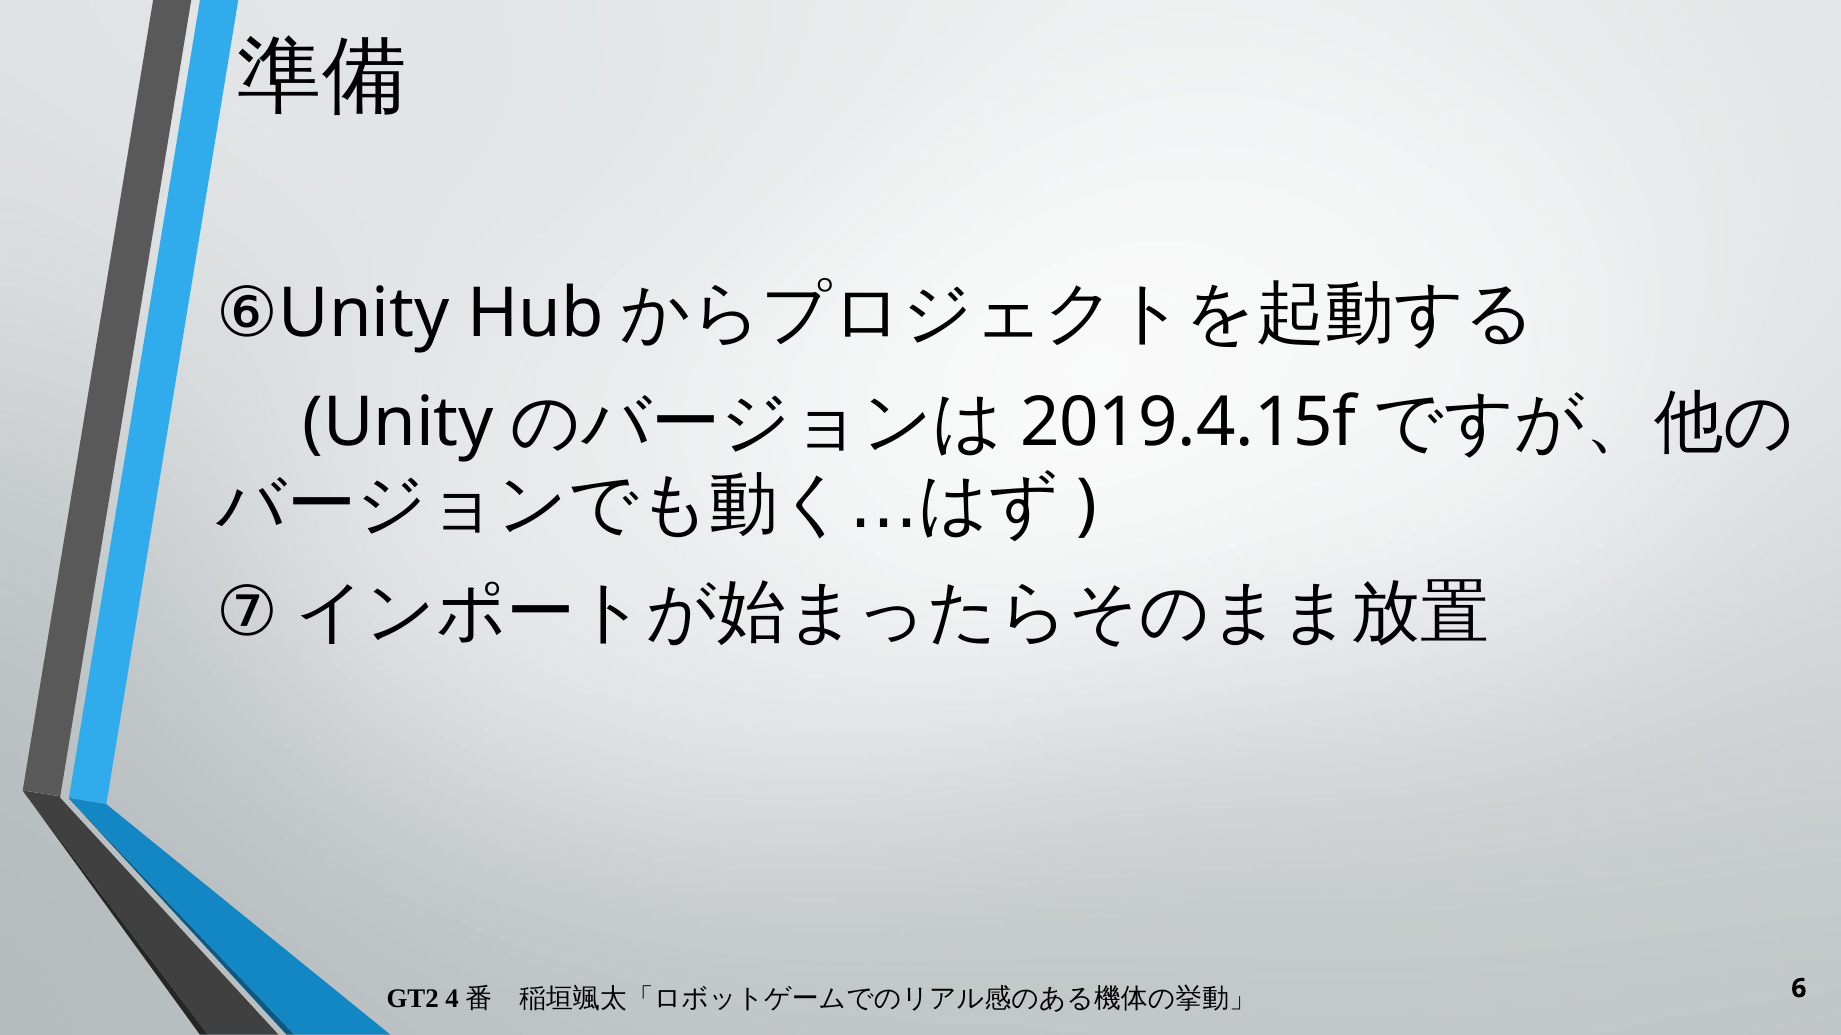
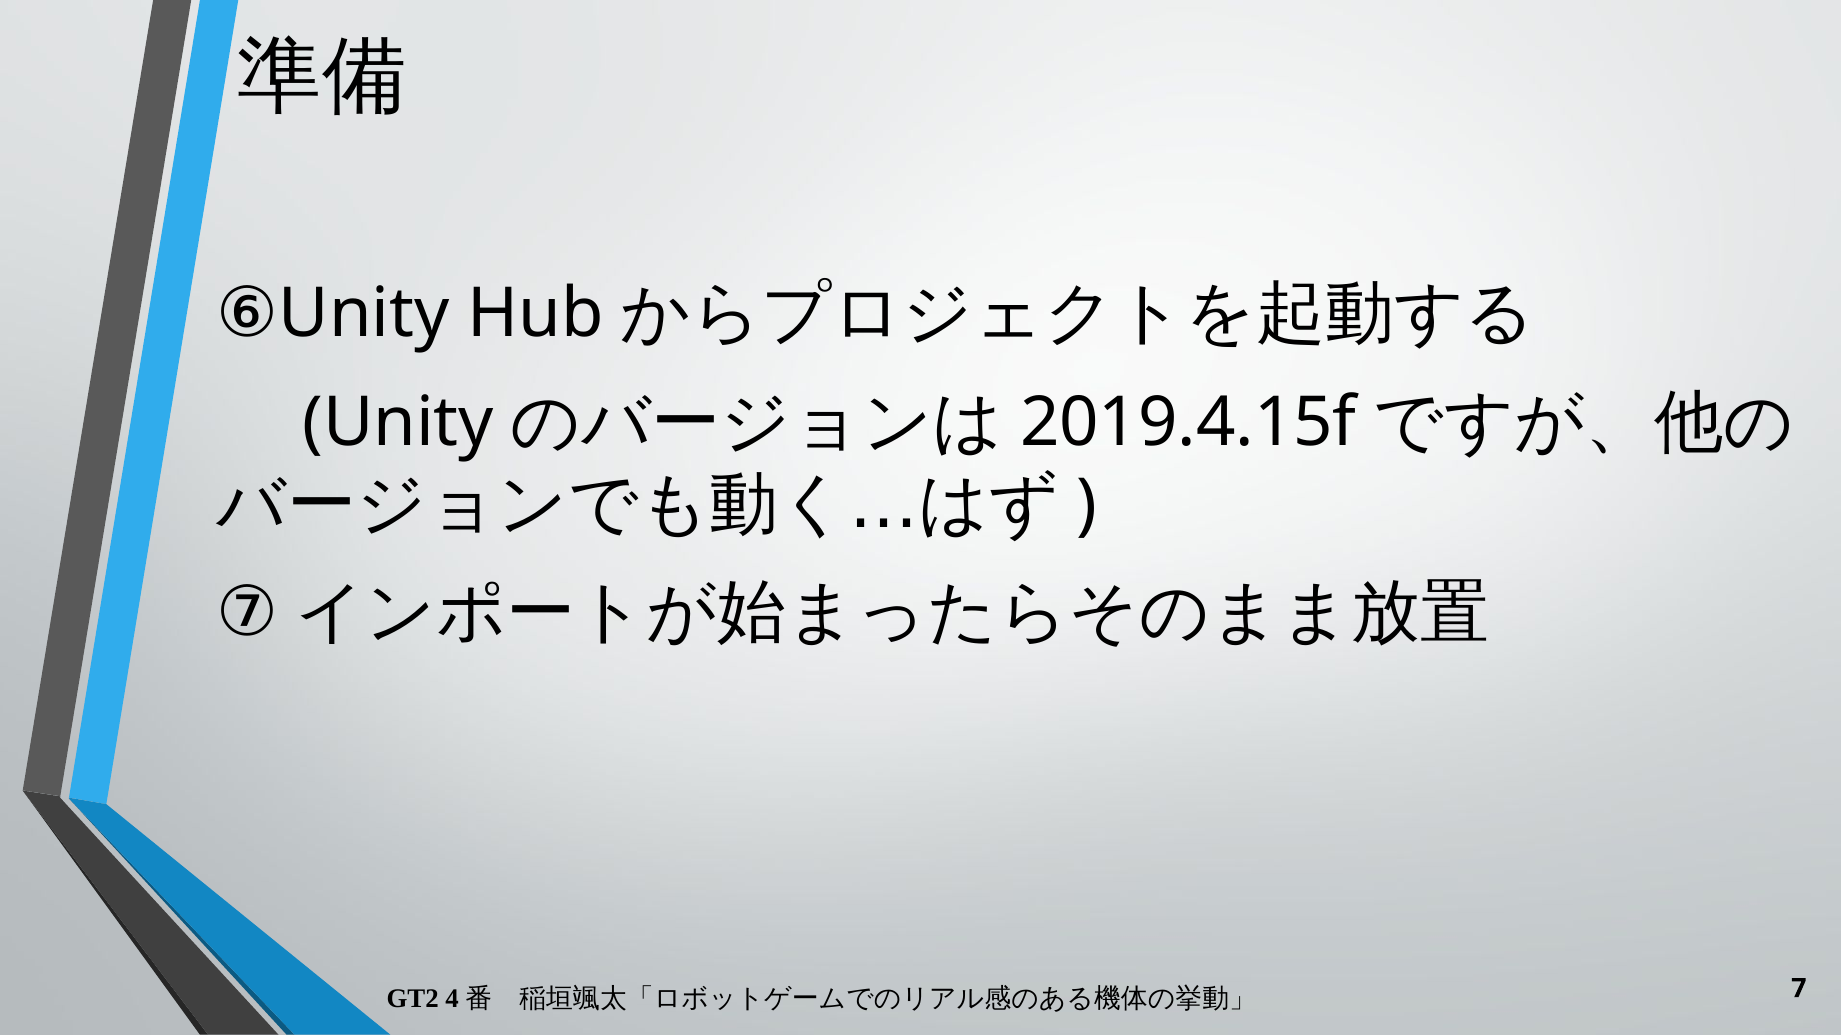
6: 6 -> 7 (1799, 989)
